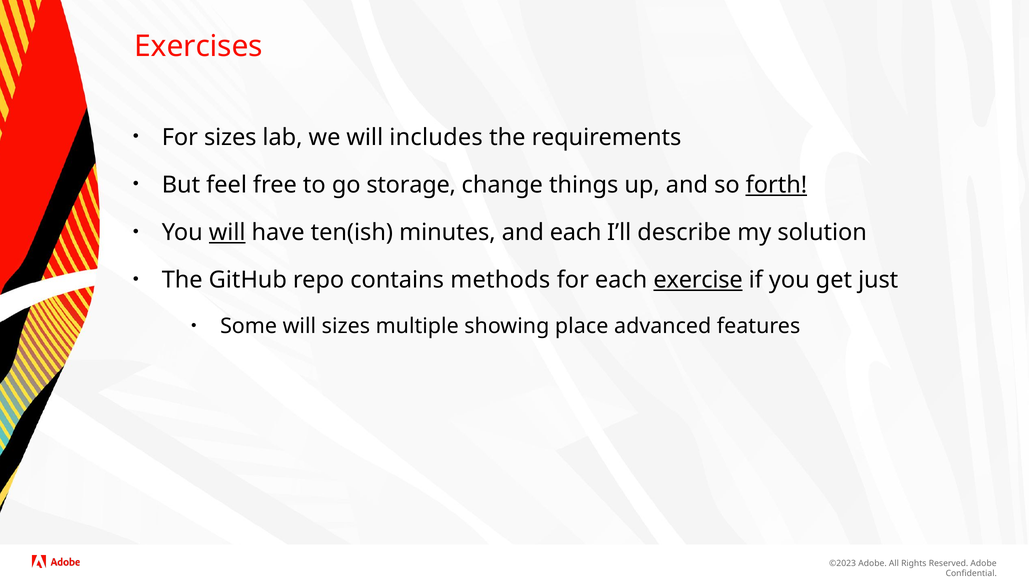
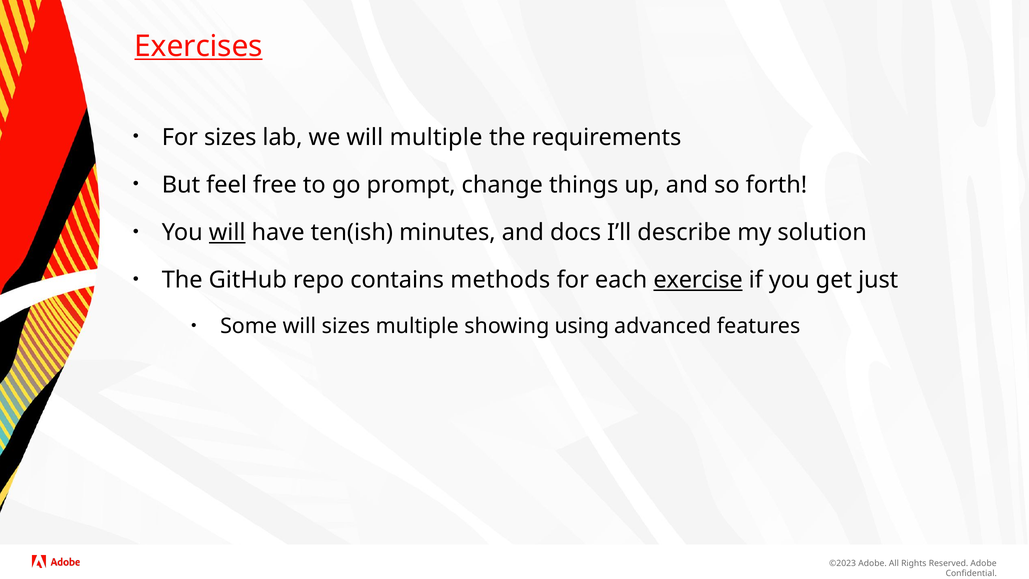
Exercises underline: none -> present (199, 46)
will includes: includes -> multiple (436, 137)
storage: storage -> prompt (411, 185)
forth underline: present -> none (776, 185)
and each: each -> docs (576, 232)
place: place -> using (582, 326)
